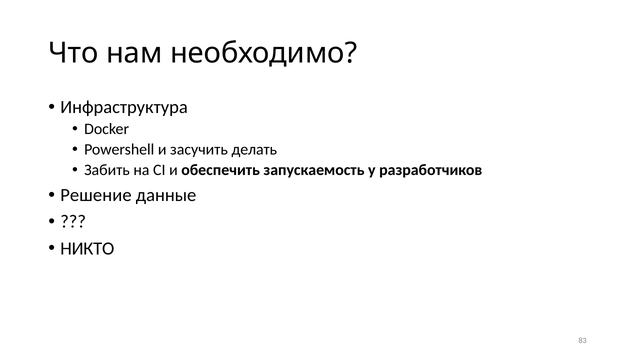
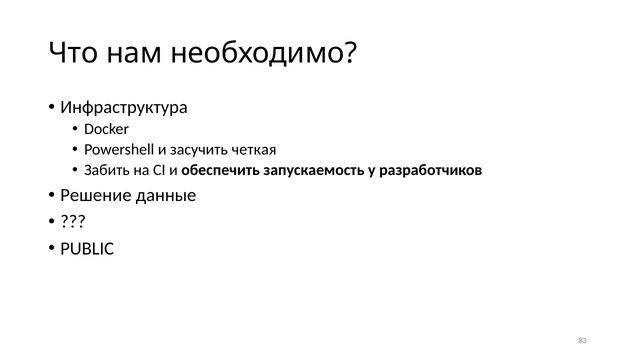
делать: делать -> четкая (254, 150)
НИКТО: НИКТО -> PUBLIC (87, 249)
